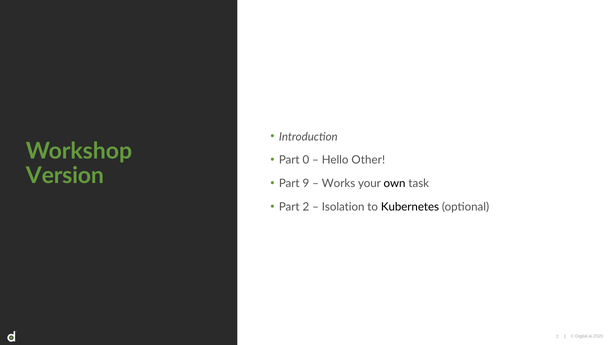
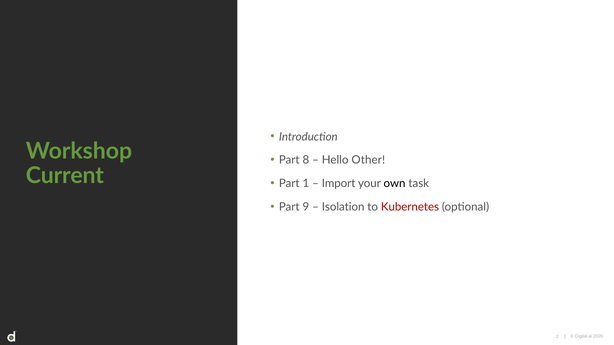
0: 0 -> 8 (306, 160)
Version: Version -> Current (65, 176)
9: 9 -> 1 (306, 184)
Works: Works -> Import (339, 184)
Part 2: 2 -> 9 (306, 207)
Kubernetes colour: black -> red (410, 207)
